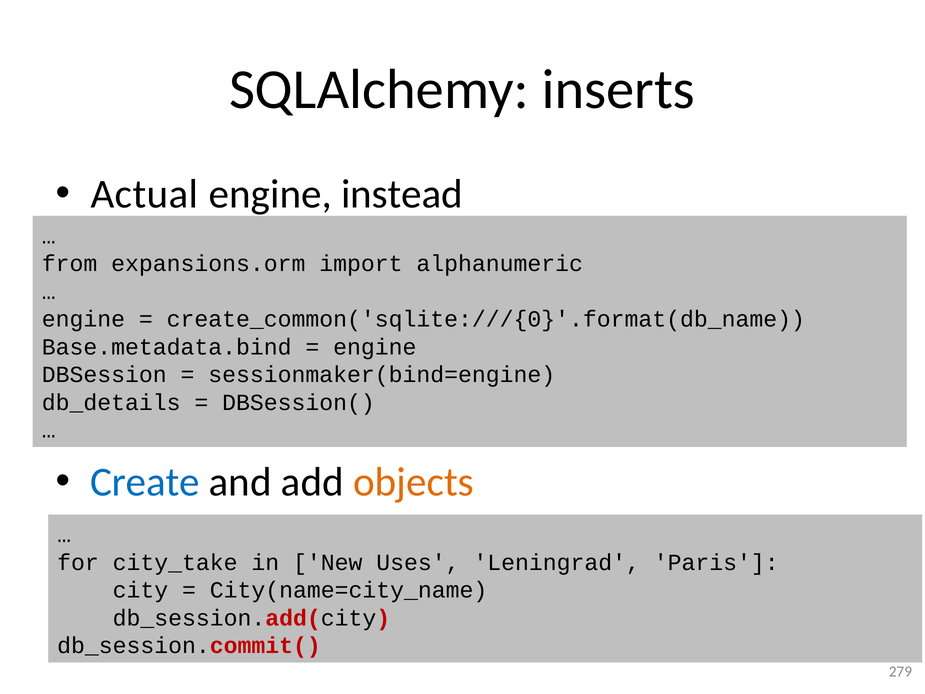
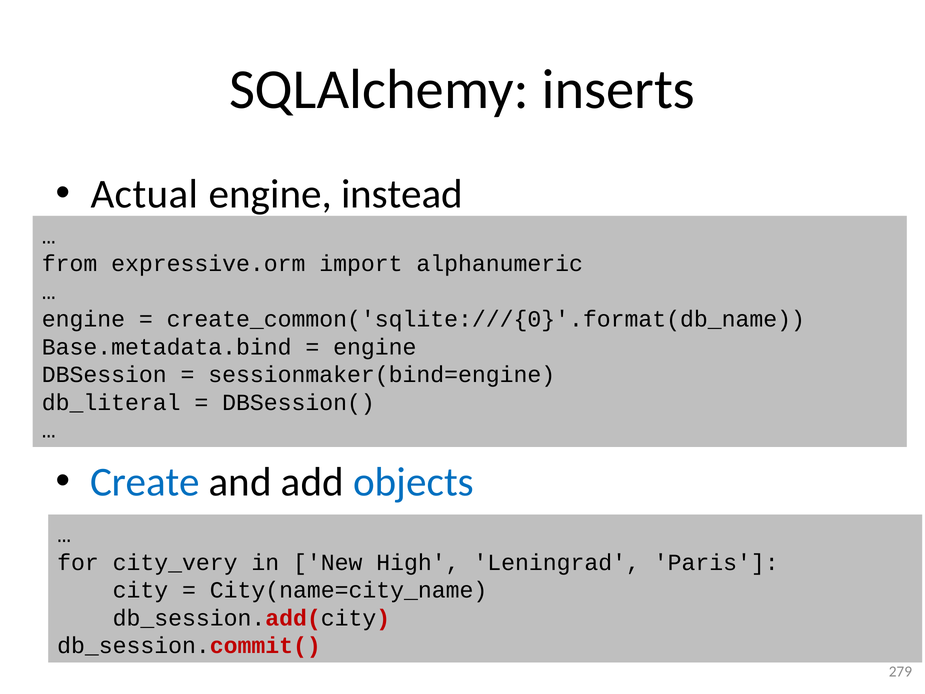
expansions.orm: expansions.orm -> expressive.orm (208, 264)
db_details: db_details -> db_literal (111, 402)
objects colour: orange -> blue (413, 482)
city_take: city_take -> city_very (175, 562)
Uses: Uses -> High (418, 562)
